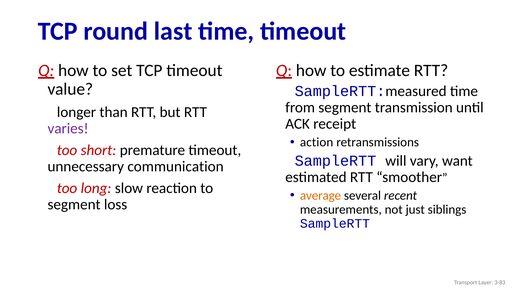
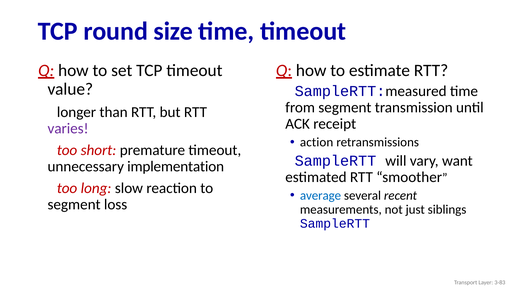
last: last -> size (173, 31)
communication: communication -> implementation (176, 166)
average colour: orange -> blue (321, 195)
